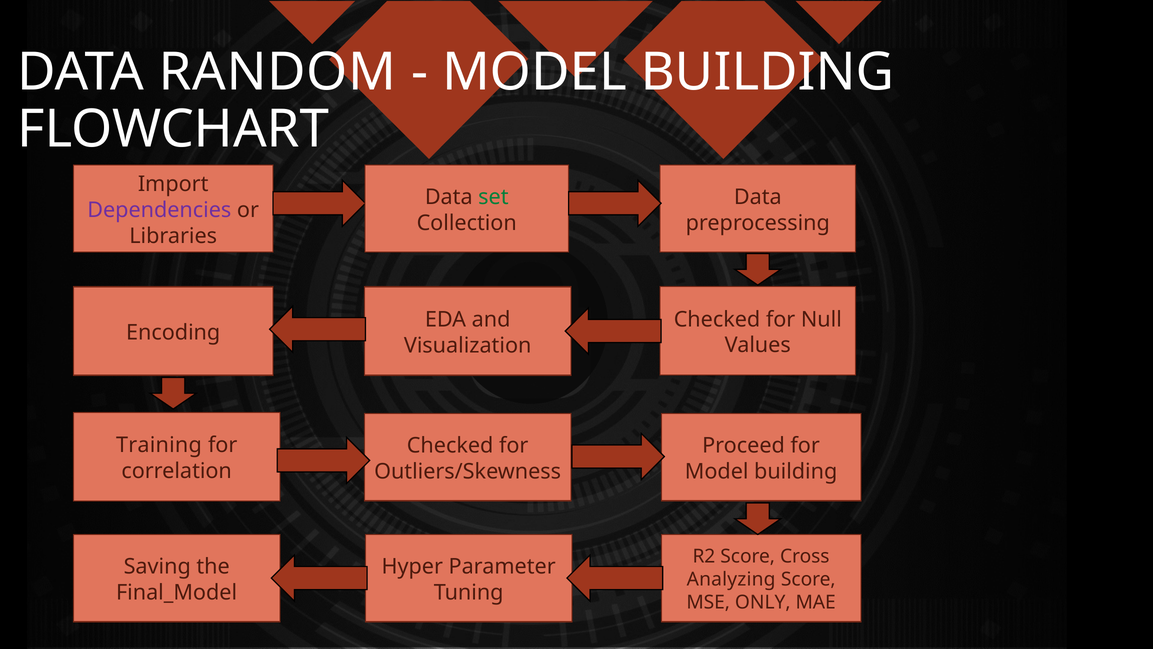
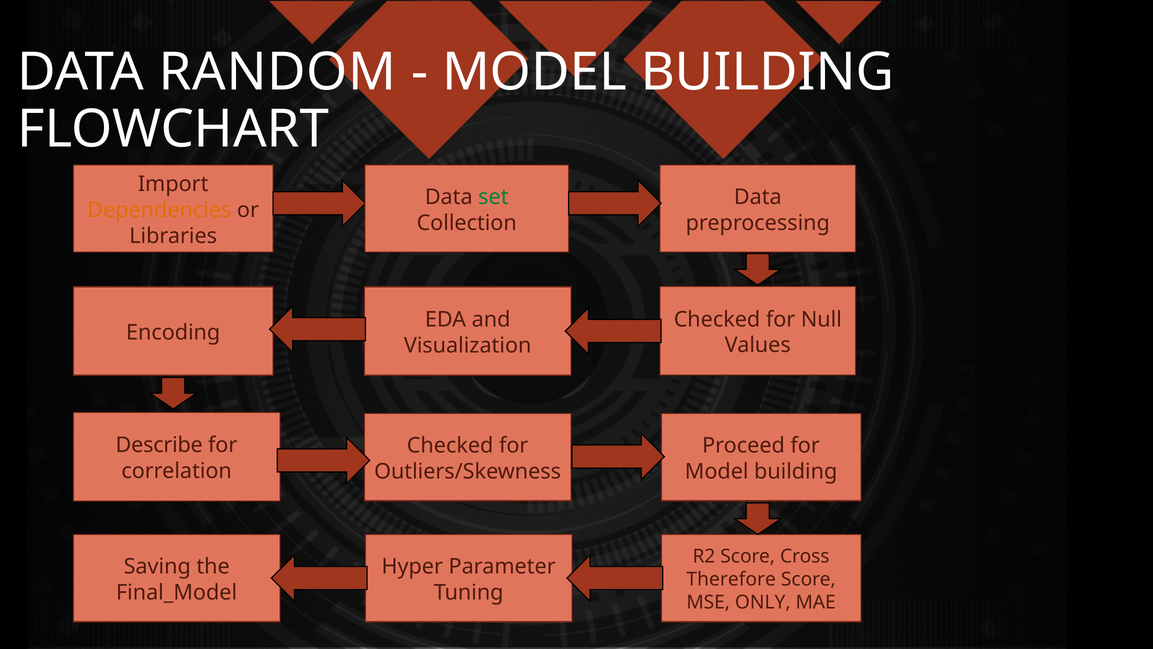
Dependencies colour: purple -> orange (159, 210)
Training: Training -> Describe (159, 445)
Analyzing: Analyzing -> Therefore (731, 579)
